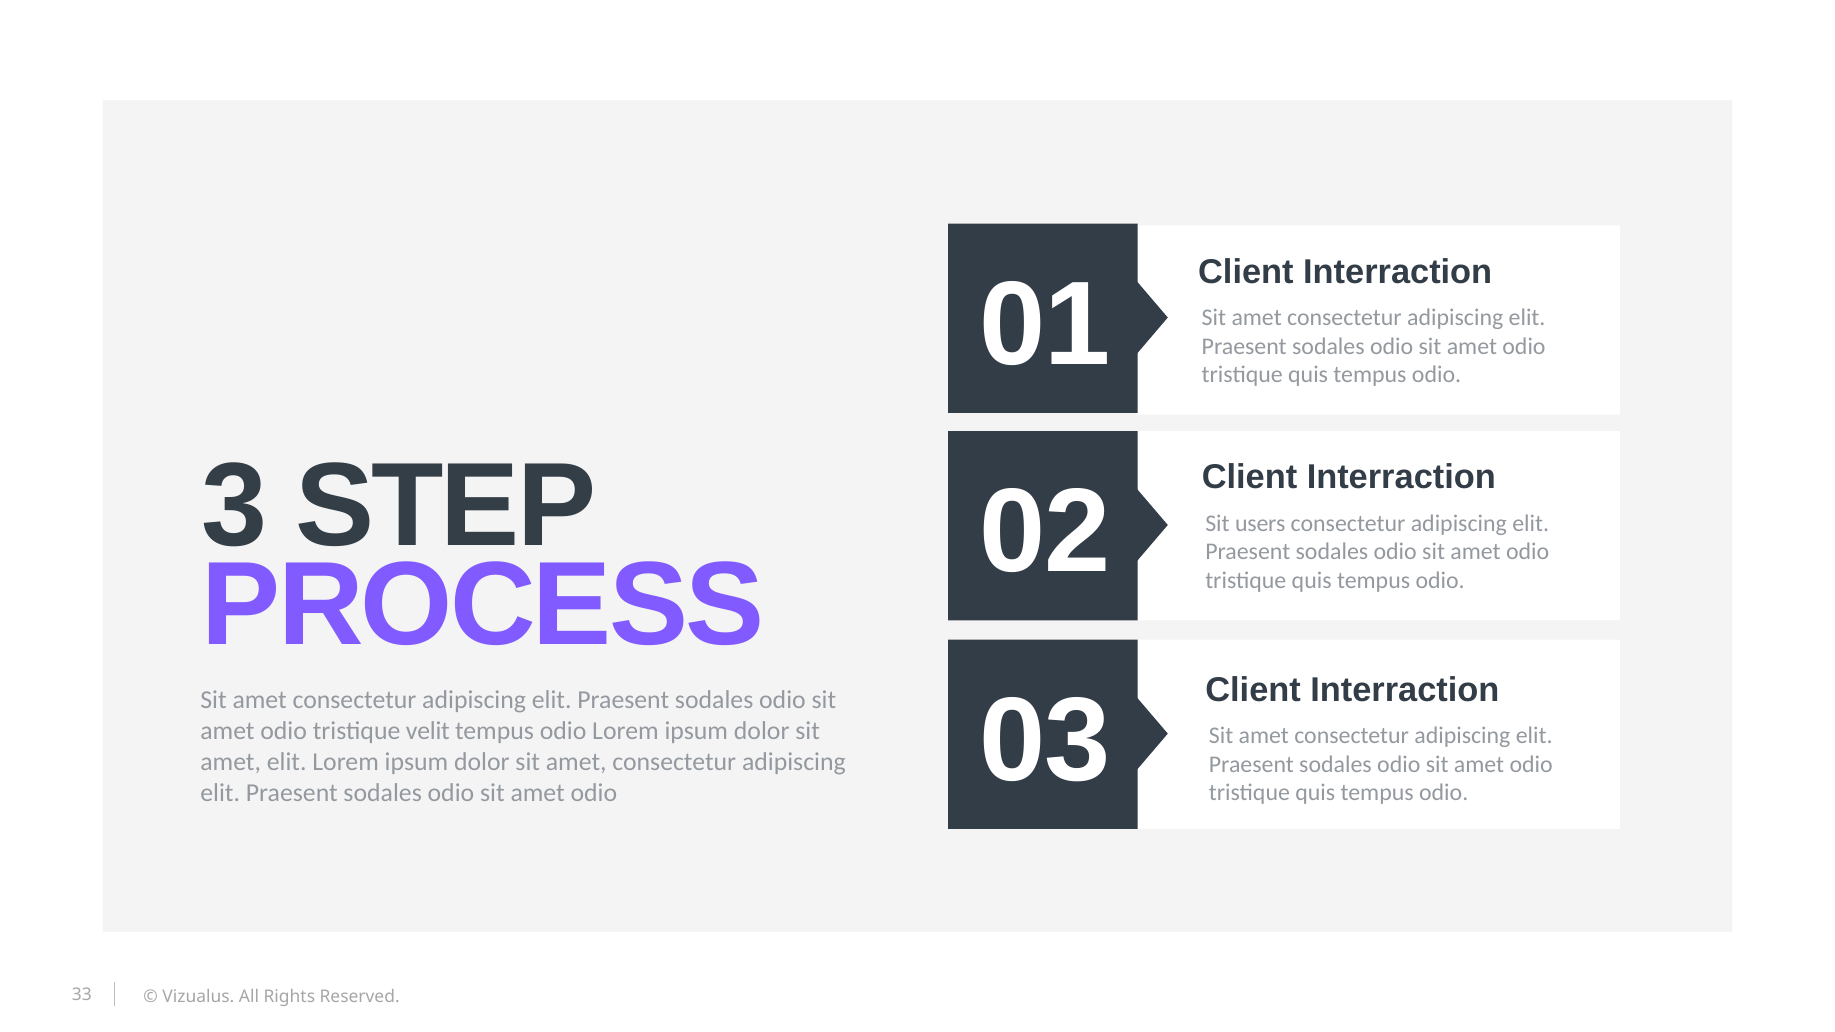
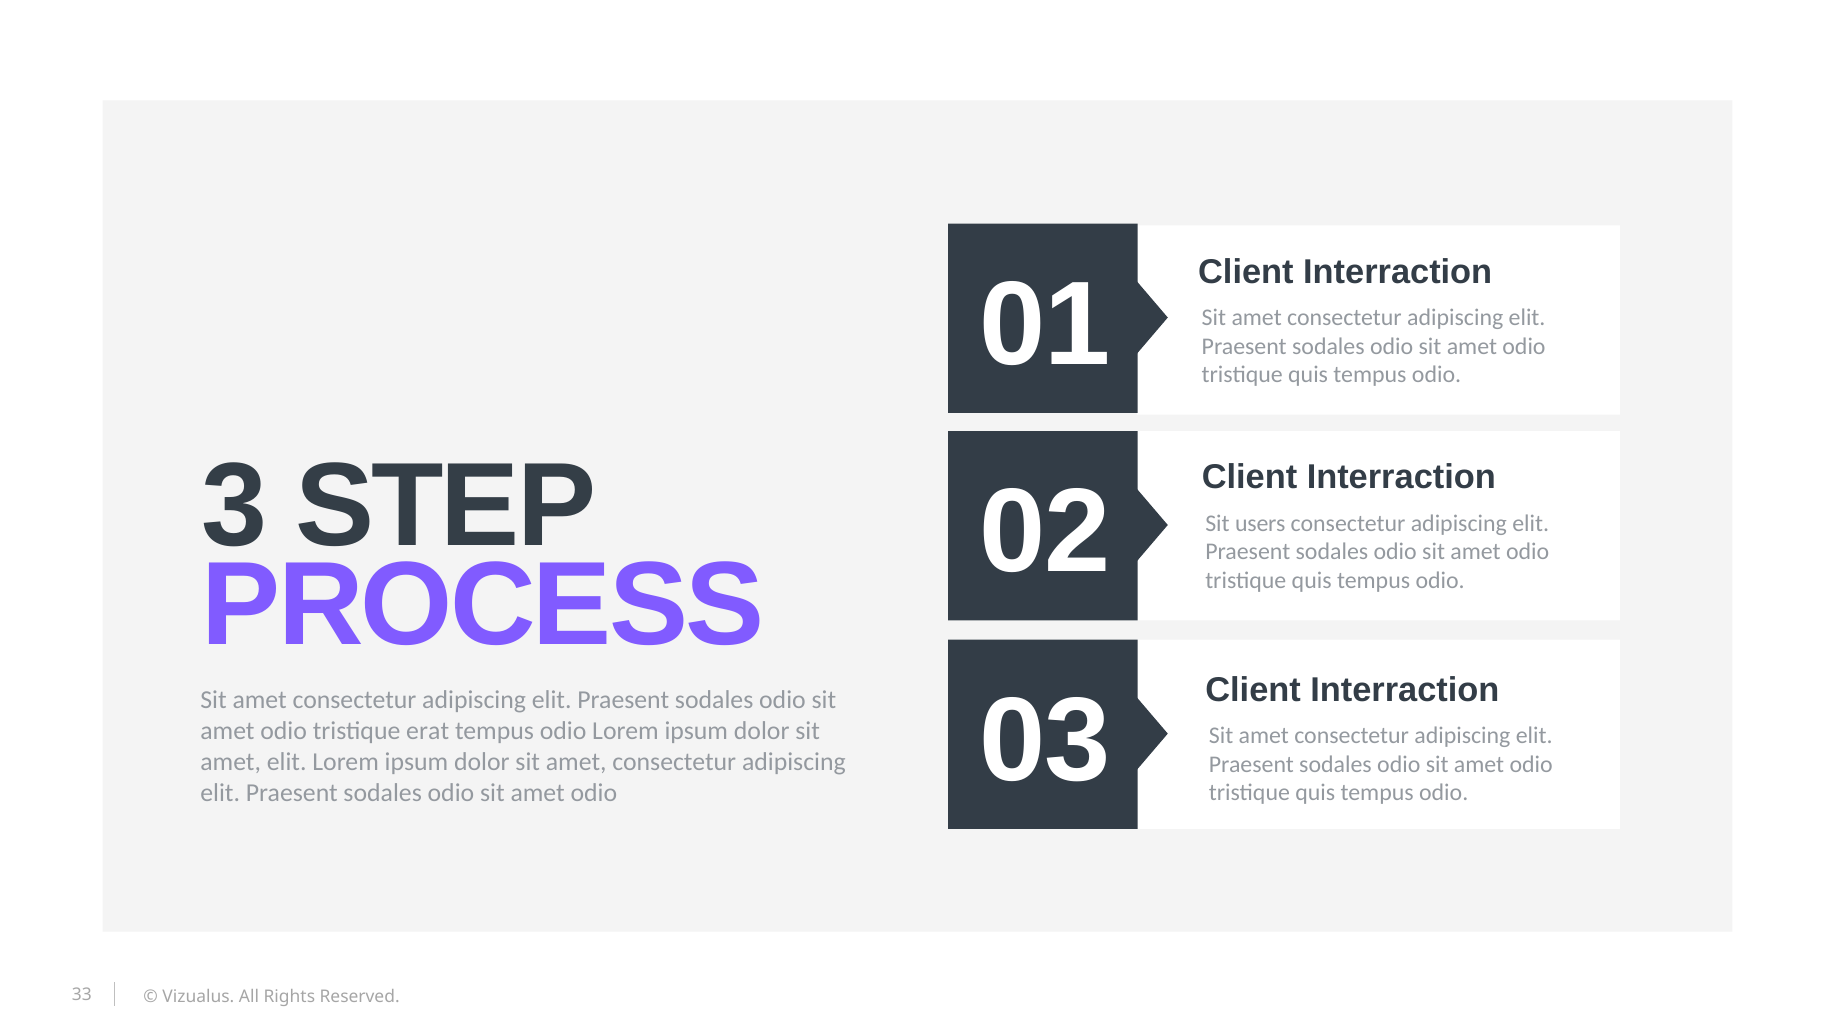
velit: velit -> erat (428, 732)
